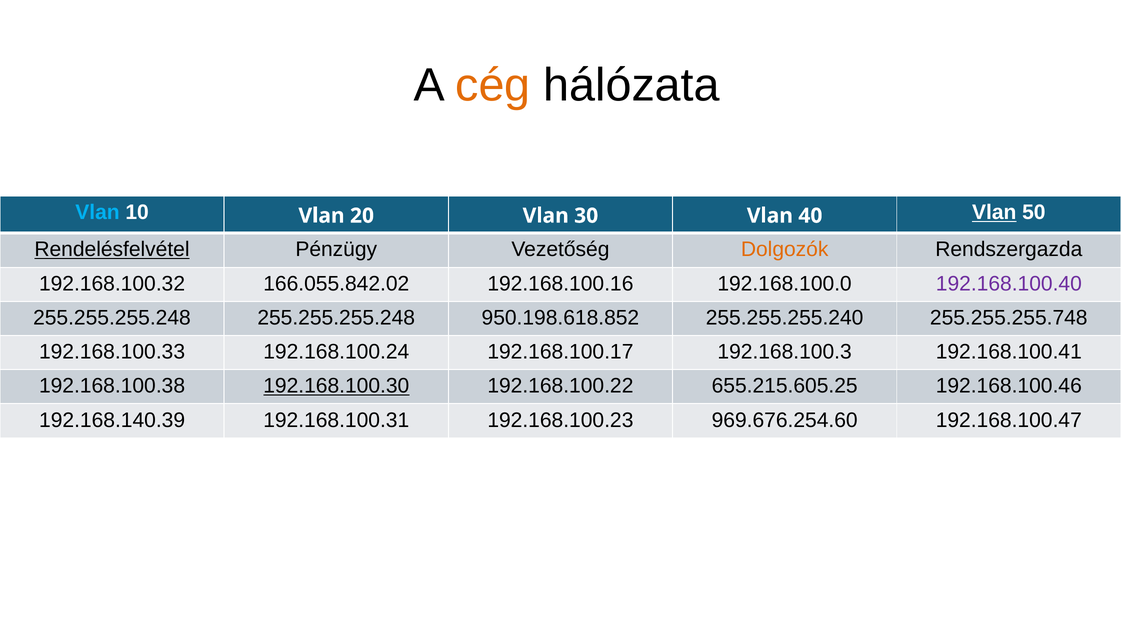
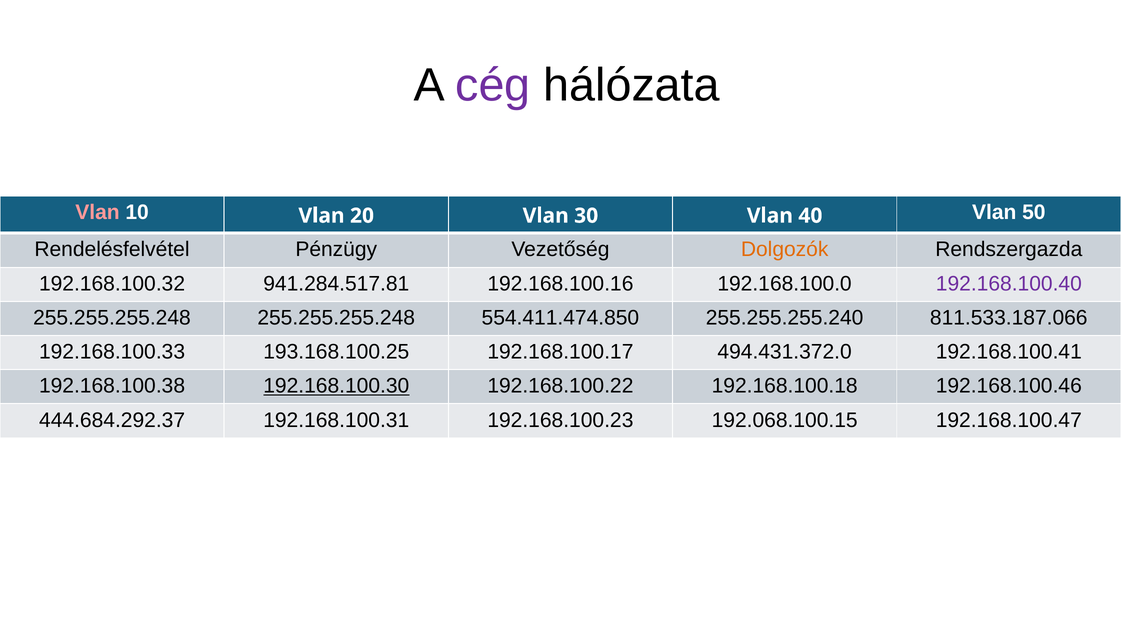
cég colour: orange -> purple (493, 85)
Vlan colour: light blue -> pink (97, 212)
Vlan underline: present -> none (994, 212)
Rendelésfelvétel underline: present -> none (112, 249)
166.055.842.02: 166.055.842.02 -> 941.284.517.81 (336, 283)
950.198.618.852: 950.198.618.852 -> 554.411.474.850 (560, 318)
255.255.255.748: 255.255.255.748 -> 811.533.187.066 (1009, 318)
192.168.100.24: 192.168.100.24 -> 193.168.100.25 (336, 352)
192.168.100.3: 192.168.100.3 -> 494.431.372.0 (785, 352)
655.215.605.25: 655.215.605.25 -> 192.168.100.18 (785, 386)
192.168.140.39: 192.168.140.39 -> 444.684.292.37 (112, 420)
969.676.254.60: 969.676.254.60 -> 192.068.100.15 (785, 420)
